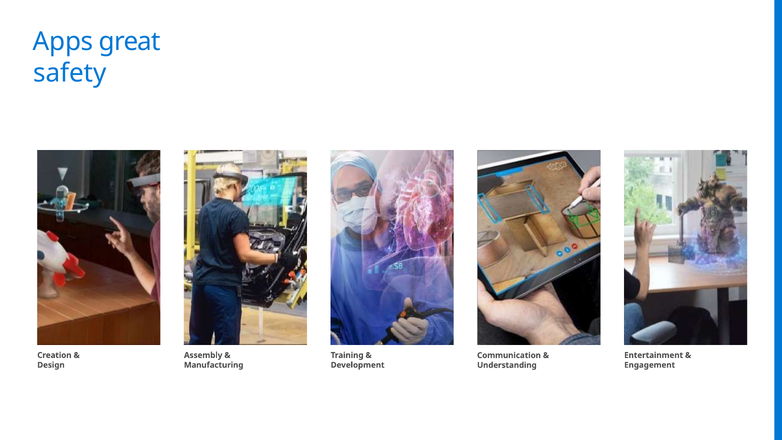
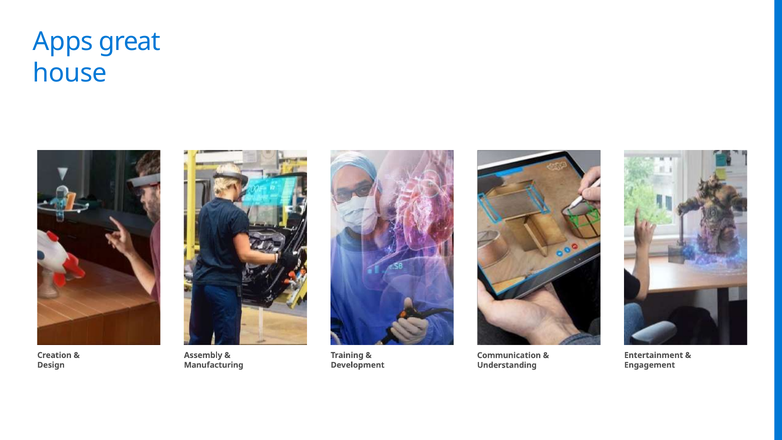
safety: safety -> house (70, 73)
